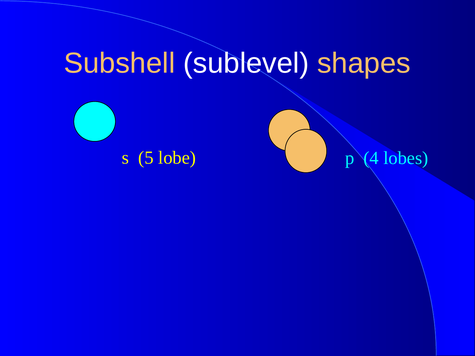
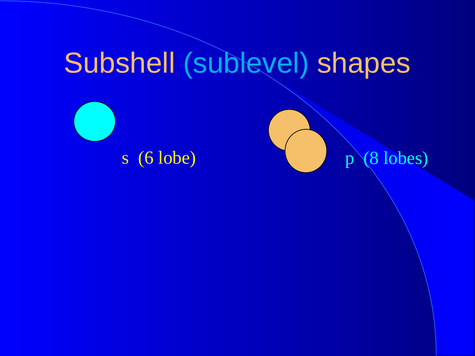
sublevel colour: white -> light blue (246, 63)
5: 5 -> 6 (146, 158)
4: 4 -> 8 (371, 158)
